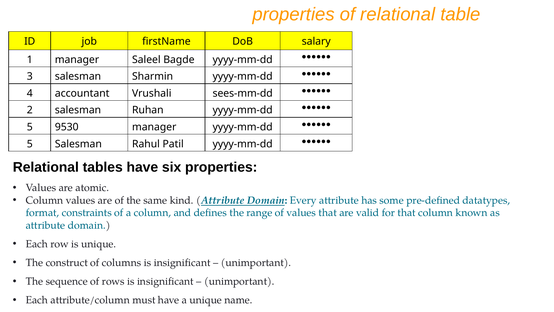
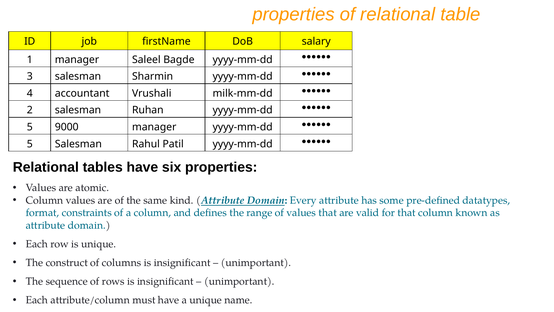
sees-mm-dd: sees-mm-dd -> milk-mm-dd (243, 93)
9530: 9530 -> 9000 (67, 127)
